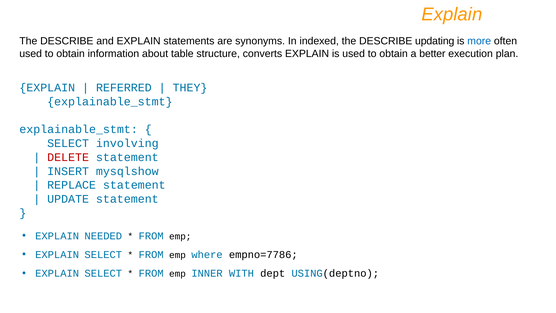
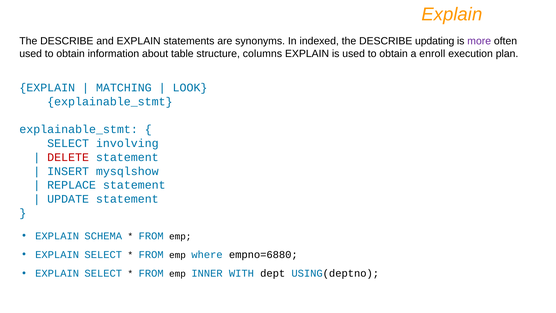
more colour: blue -> purple (479, 41)
converts: converts -> columns (262, 54)
better: better -> enroll (432, 54)
REFERRED: REFERRED -> MATCHING (124, 88)
THEY: THEY -> LOOK (190, 88)
NEEDED: NEEDED -> SCHEMA (103, 236)
empno=7786: empno=7786 -> empno=6880 (263, 254)
